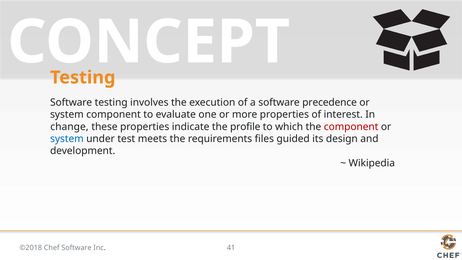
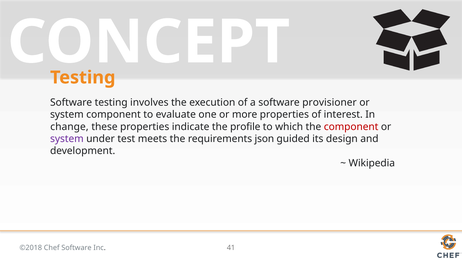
precedence: precedence -> provisioner (330, 102)
system colour: blue -> purple (67, 139)
files: files -> json (264, 139)
